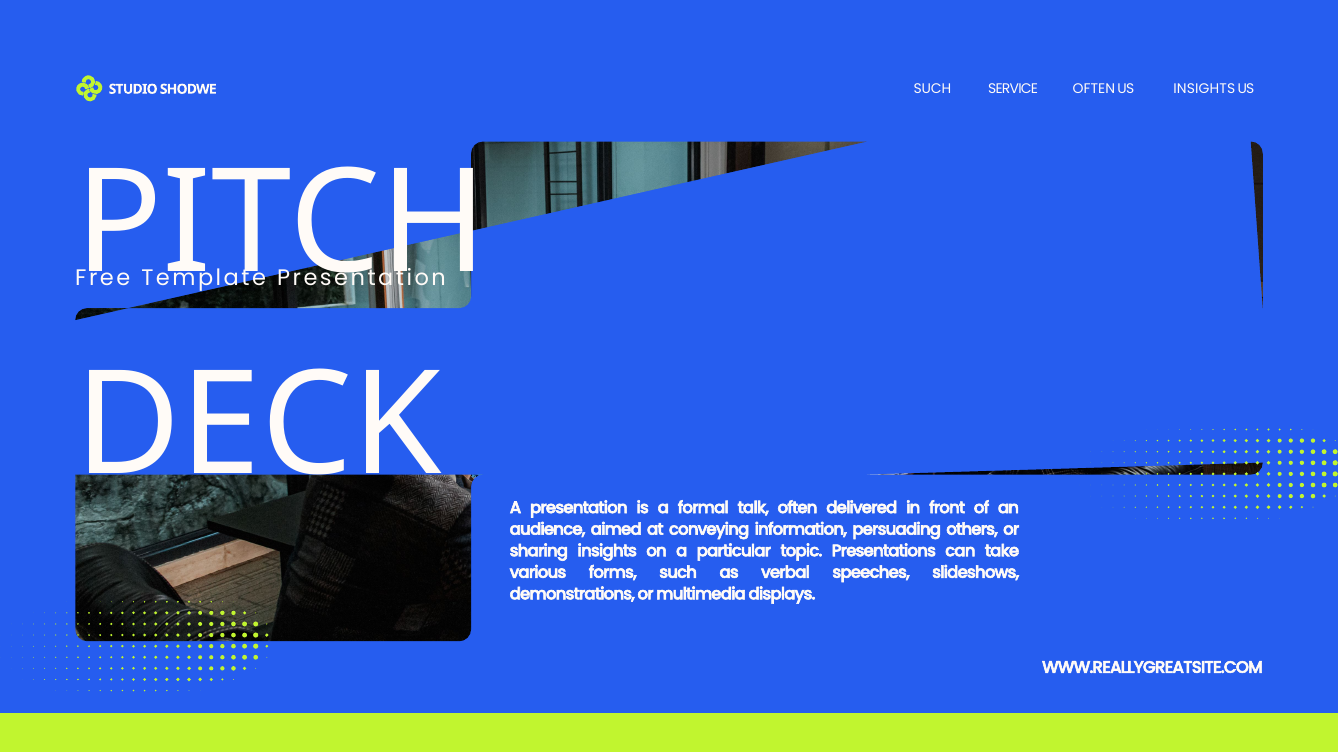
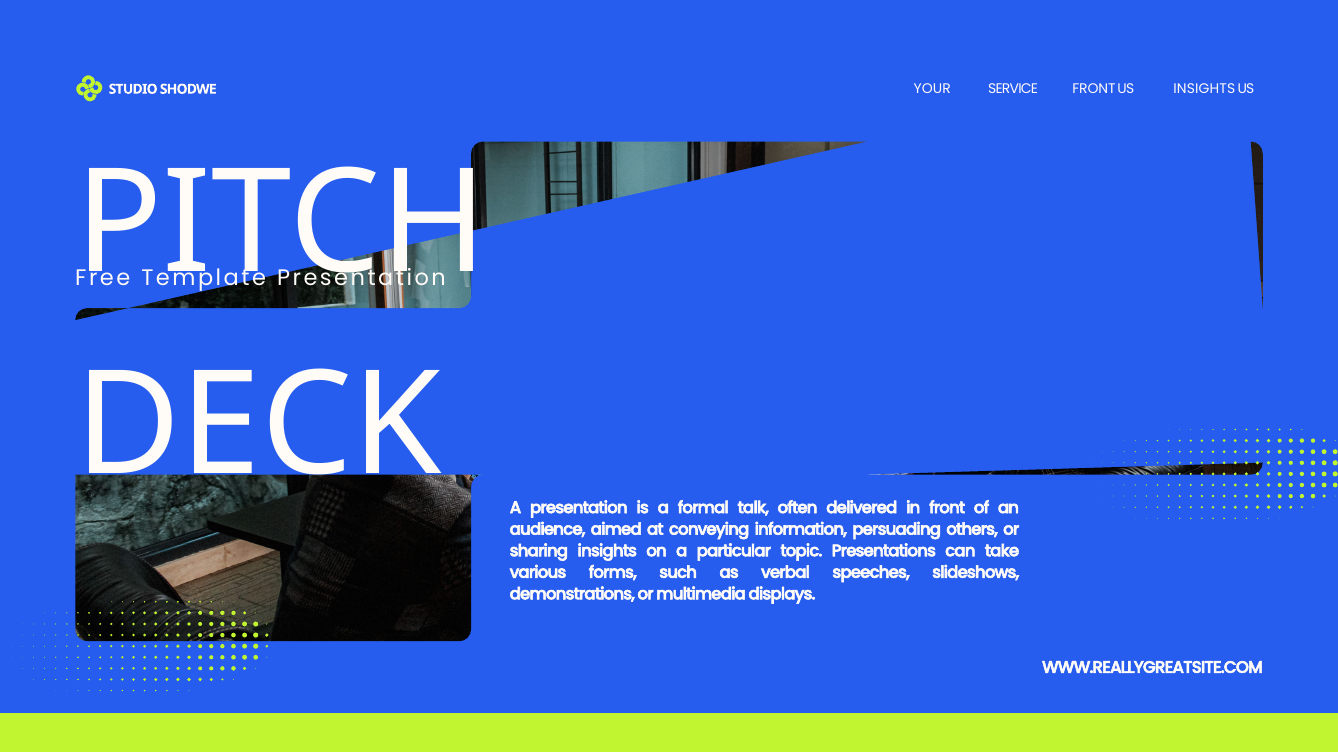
SHODWE SUCH: SUCH -> YOUR (932, 89)
SERVICE OFTEN: OFTEN -> FRONT (1094, 89)
